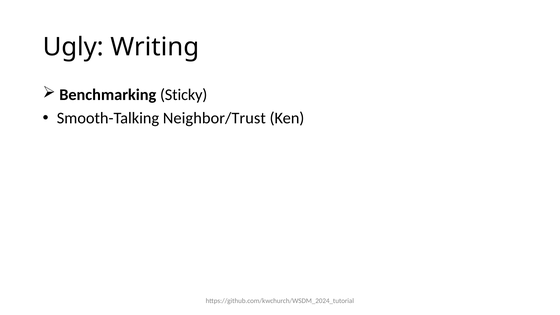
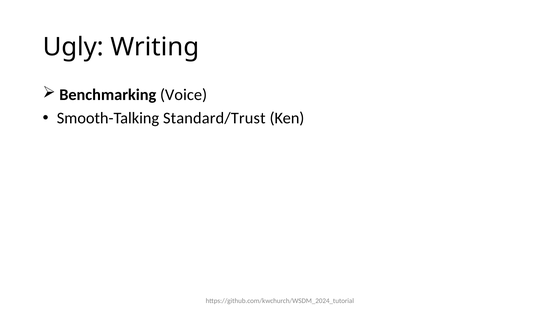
Sticky: Sticky -> Voice (184, 95)
Neighbor/Trust: Neighbor/Trust -> Standard/Trust (214, 118)
